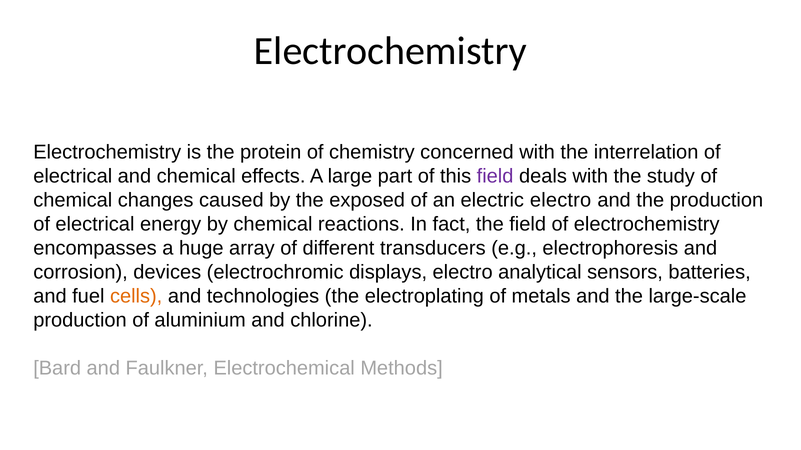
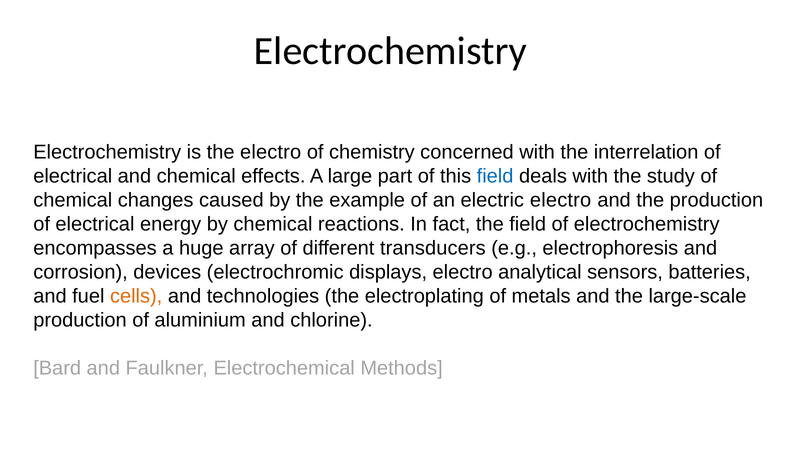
the protein: protein -> electro (271, 152)
field colour: purple -> blue (495, 176)
exposed: exposed -> example (367, 200)
